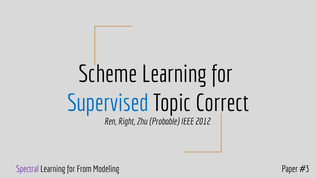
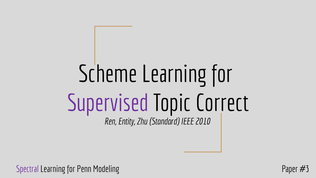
Supervised colour: blue -> purple (108, 103)
Right: Right -> Entity (127, 122)
Probable: Probable -> Standard (164, 122)
2012: 2012 -> 2010 (203, 122)
From: From -> Penn (84, 169)
